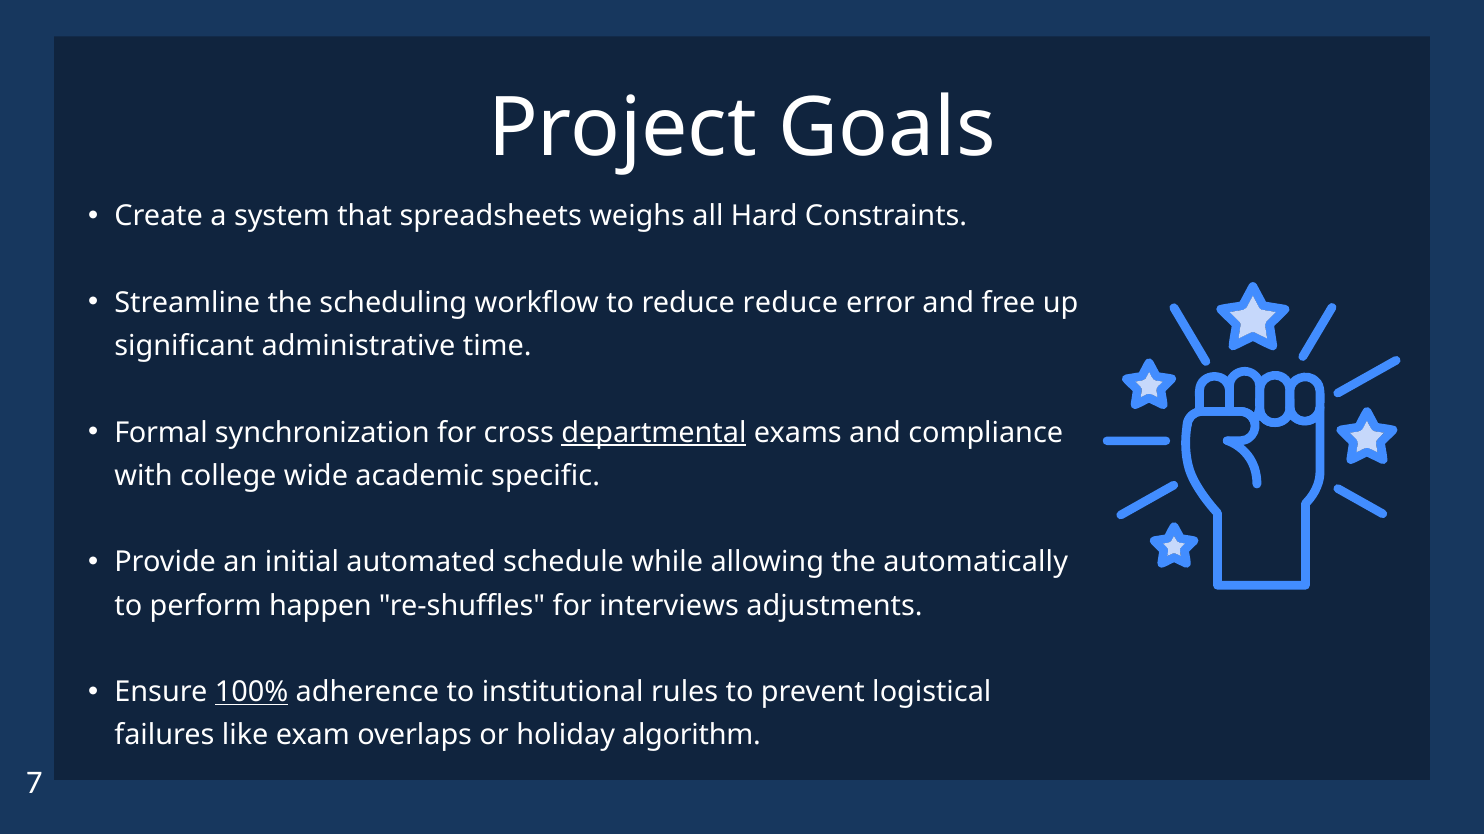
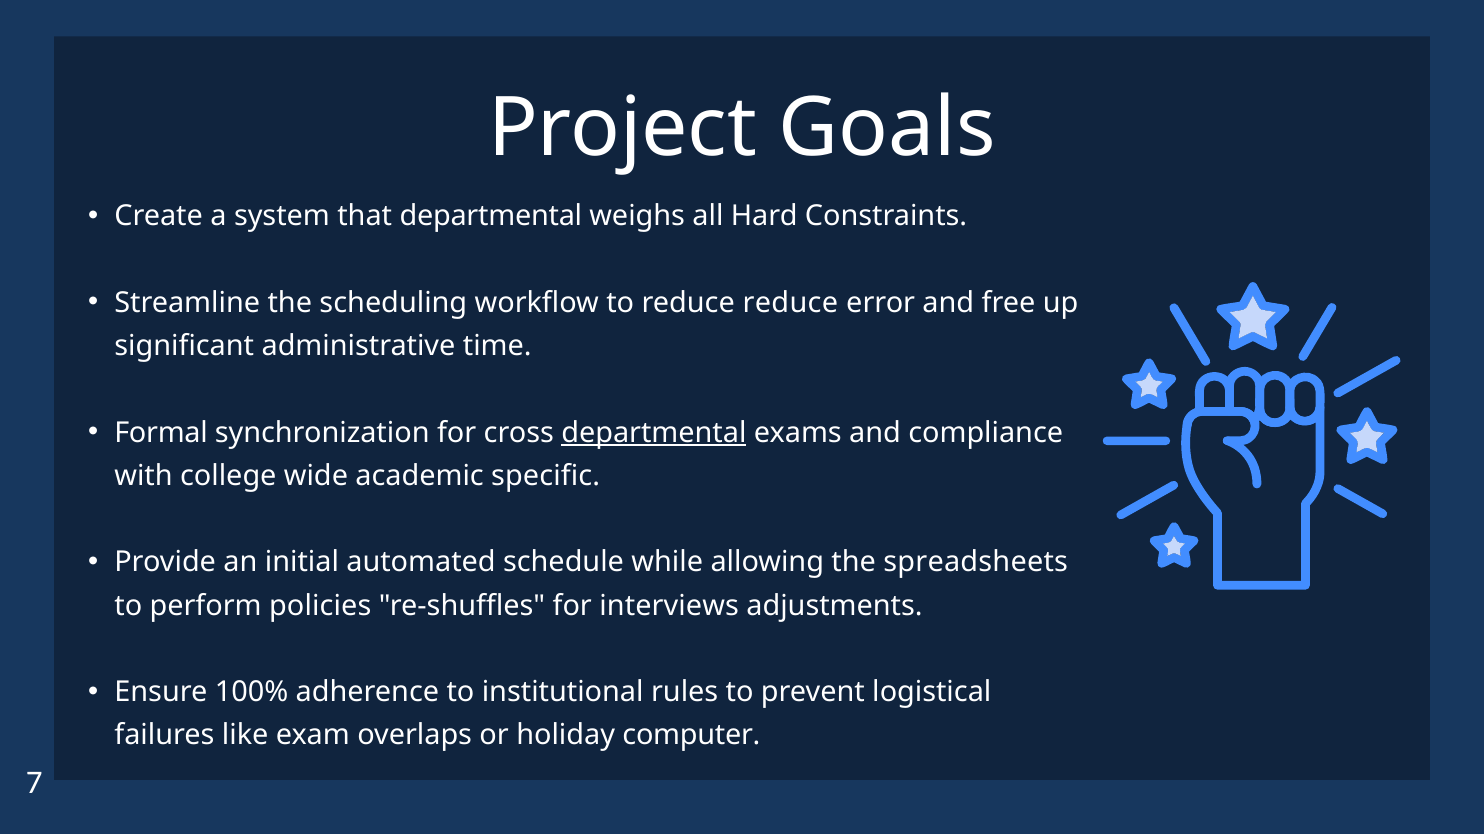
that spreadsheets: spreadsheets -> departmental (491, 217)
automatically: automatically -> spreadsheets (976, 563)
happen: happen -> policies (320, 606)
100% underline: present -> none (252, 693)
algorithm: algorithm -> computer (691, 736)
